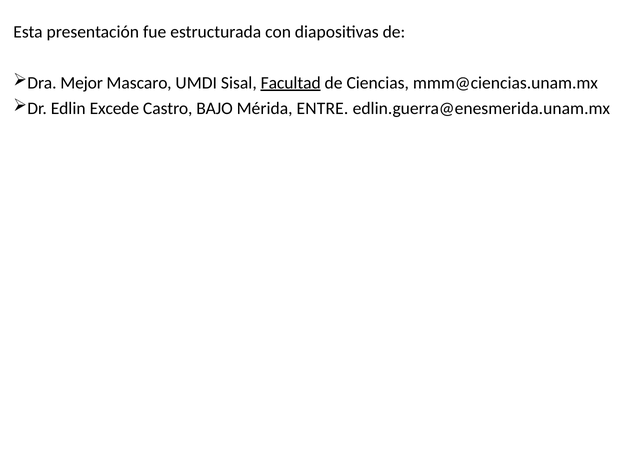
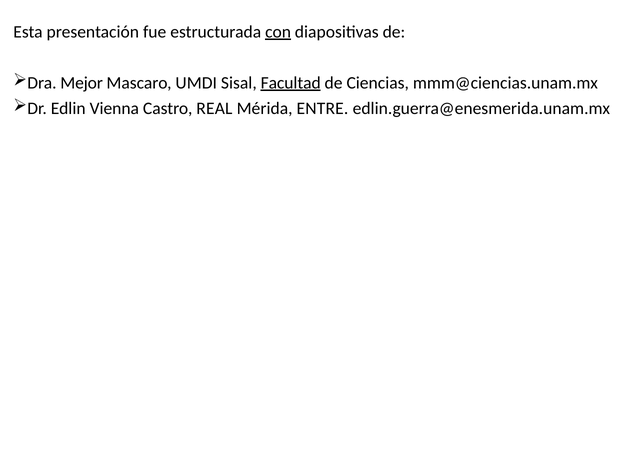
con underline: none -> present (278, 32)
Excede: Excede -> Vienna (114, 108)
BAJO: BAJO -> REAL (214, 108)
